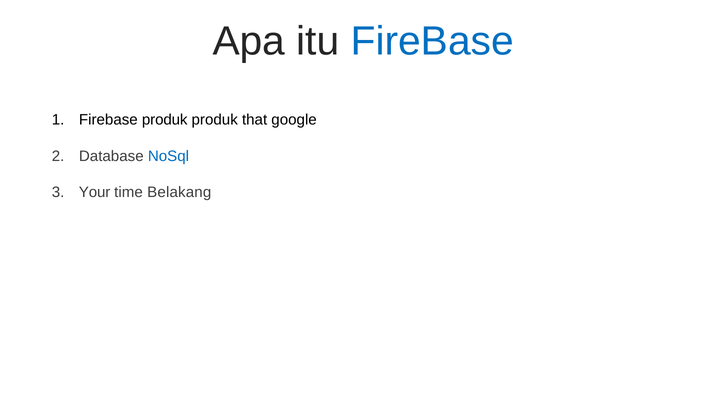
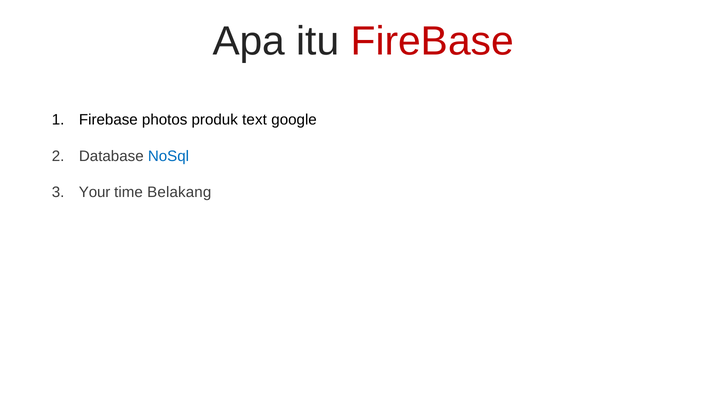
FireBase colour: blue -> red (432, 41)
Firebase produk: produk -> photos (165, 120)
that: that -> text (255, 120)
